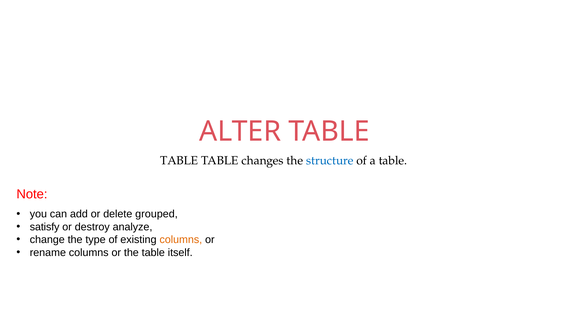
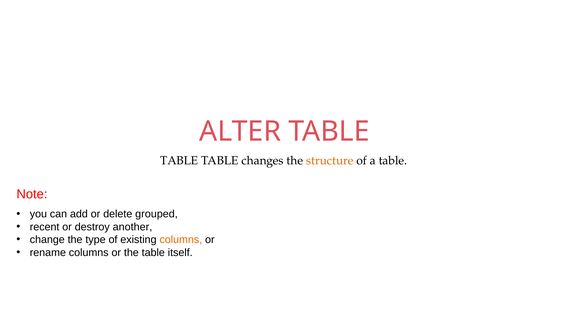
structure colour: blue -> orange (330, 161)
satisfy: satisfy -> recent (45, 227)
analyze: analyze -> another (132, 227)
